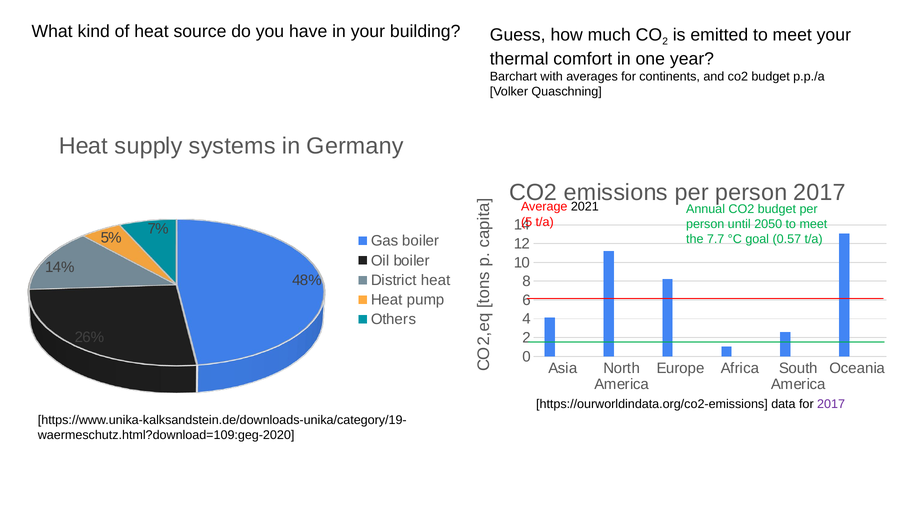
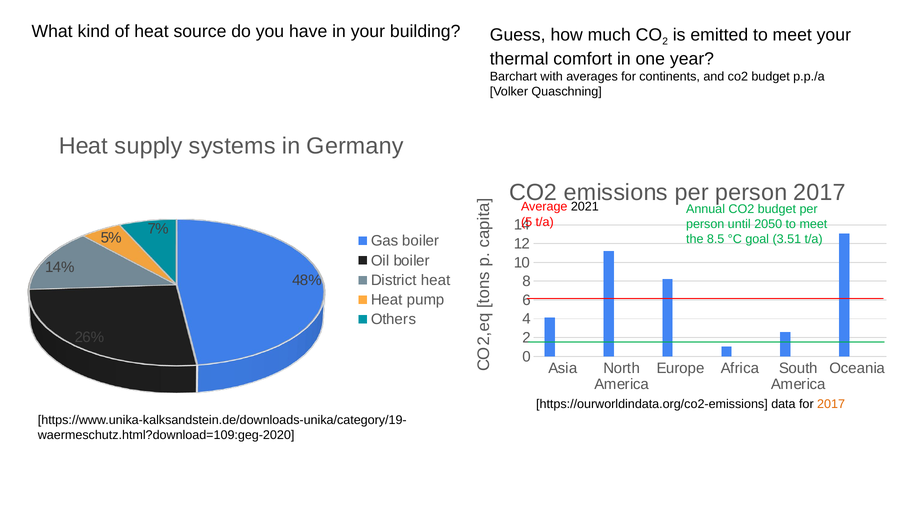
7.7: 7.7 -> 8.5 (716, 239)
0.57: 0.57 -> 3.51 (787, 239)
2017 colour: purple -> orange (831, 404)
